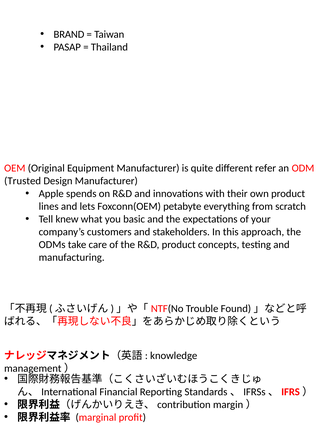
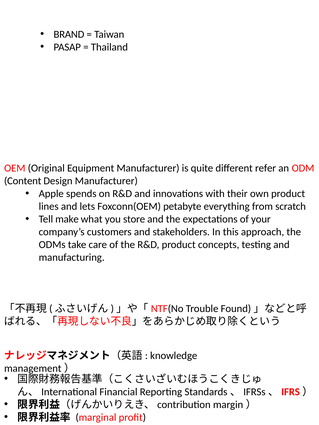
Trusted: Trusted -> Content (23, 181)
knew: knew -> make (67, 219)
basic: basic -> store (134, 219)
